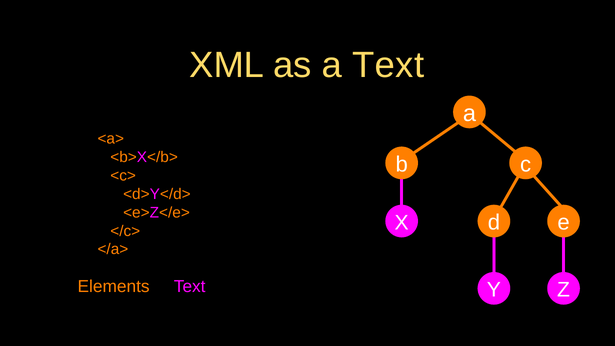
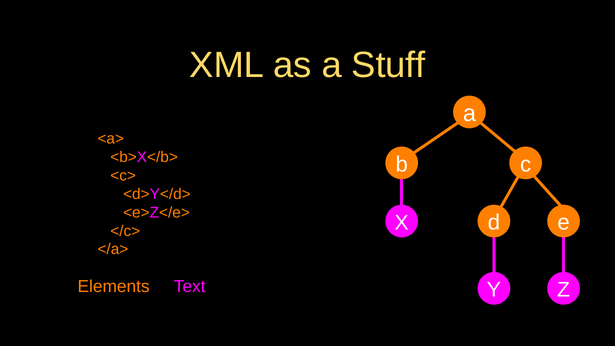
a Text: Text -> Stuff (388, 65)
